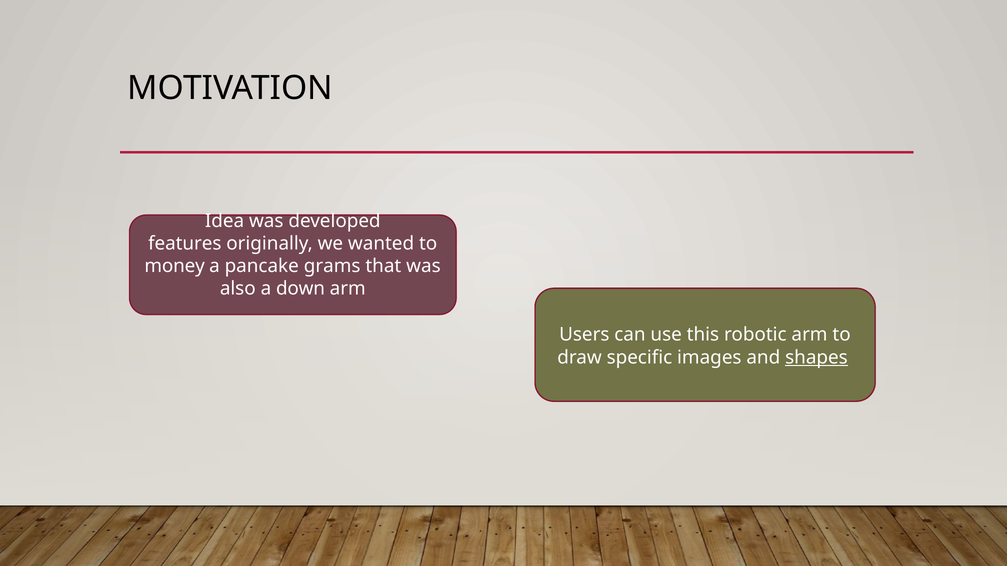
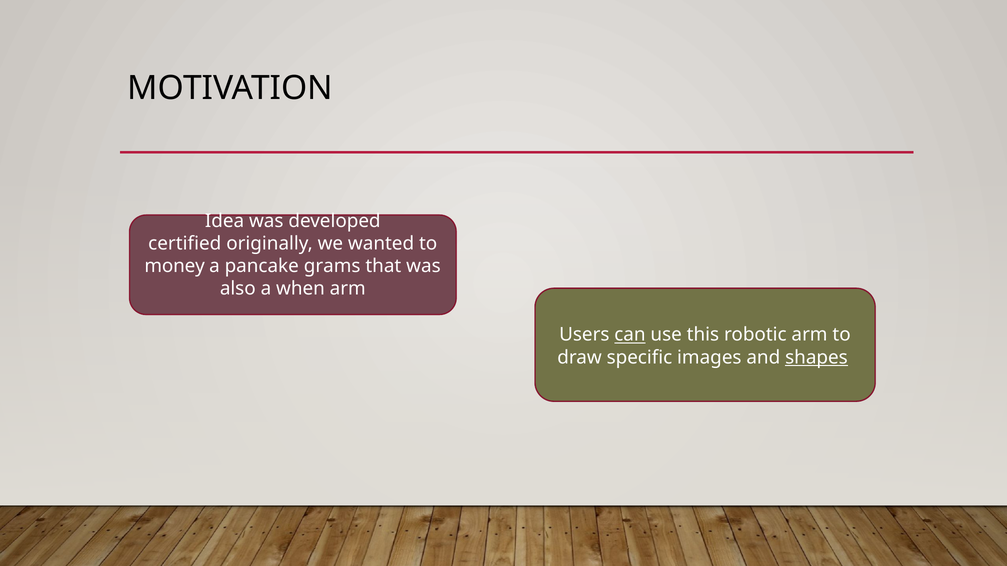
features: features -> certified (185, 244)
down: down -> when (300, 289)
can underline: none -> present (630, 335)
